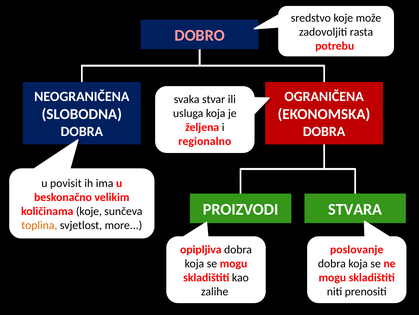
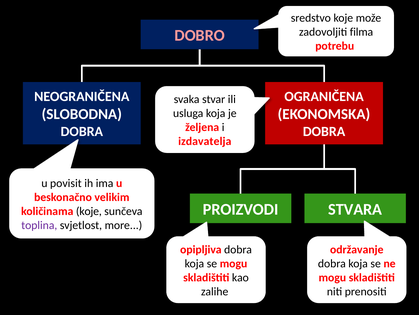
rasta: rasta -> filma (361, 32)
regionalno: regionalno -> izdavatelja (205, 141)
toplina colour: orange -> purple (39, 225)
poslovanje: poslovanje -> održavanje (357, 249)
